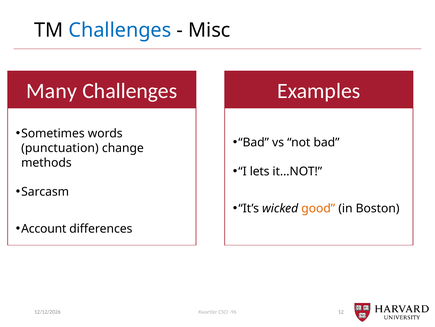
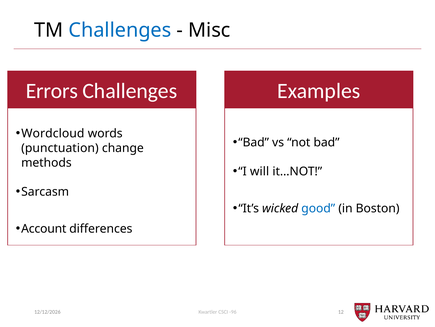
Many: Many -> Errors (52, 91)
Sometimes: Sometimes -> Wordcloud (53, 133)
lets: lets -> will (260, 171)
good colour: orange -> blue (318, 208)
